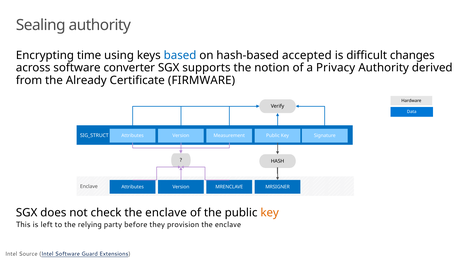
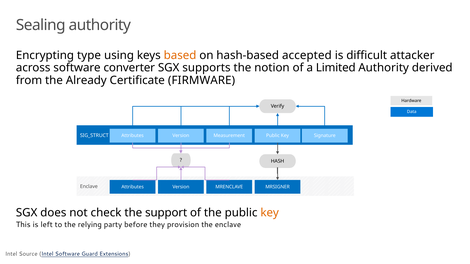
time: time -> type (89, 55)
based colour: blue -> orange (180, 55)
changes: changes -> attacker (412, 55)
Privacy: Privacy -> Limited (336, 68)
check the enclave: enclave -> support (166, 213)
